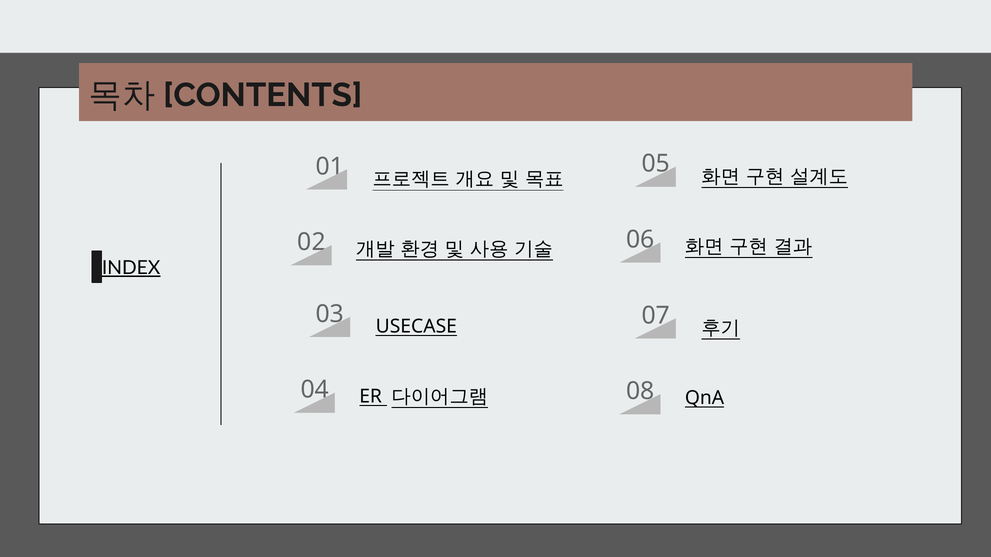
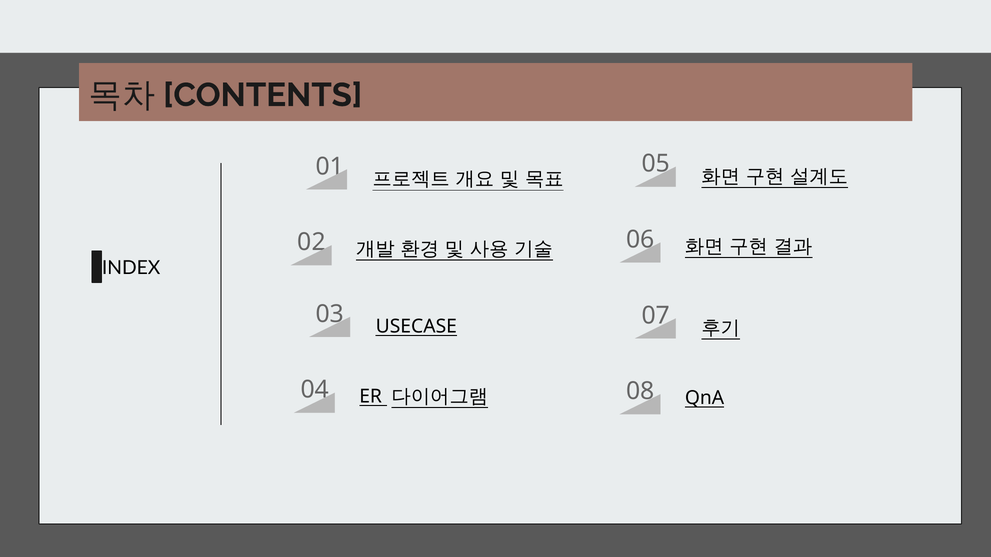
INDEX underline: present -> none (131, 268)
